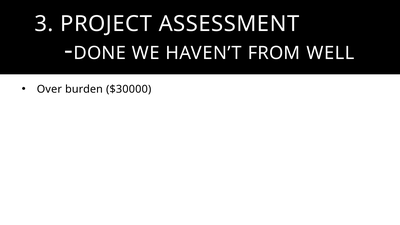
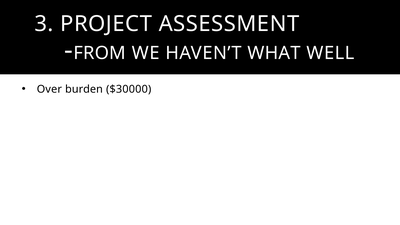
DONE: DONE -> FROM (100, 53)
FROM: FROM -> WHAT (274, 53)
